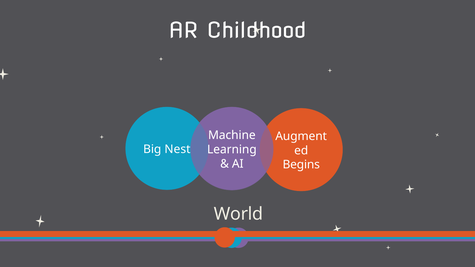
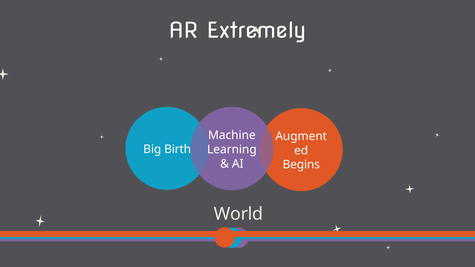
Childhood: Childhood -> Extremely (257, 31)
Nest: Nest -> Birth (178, 149)
